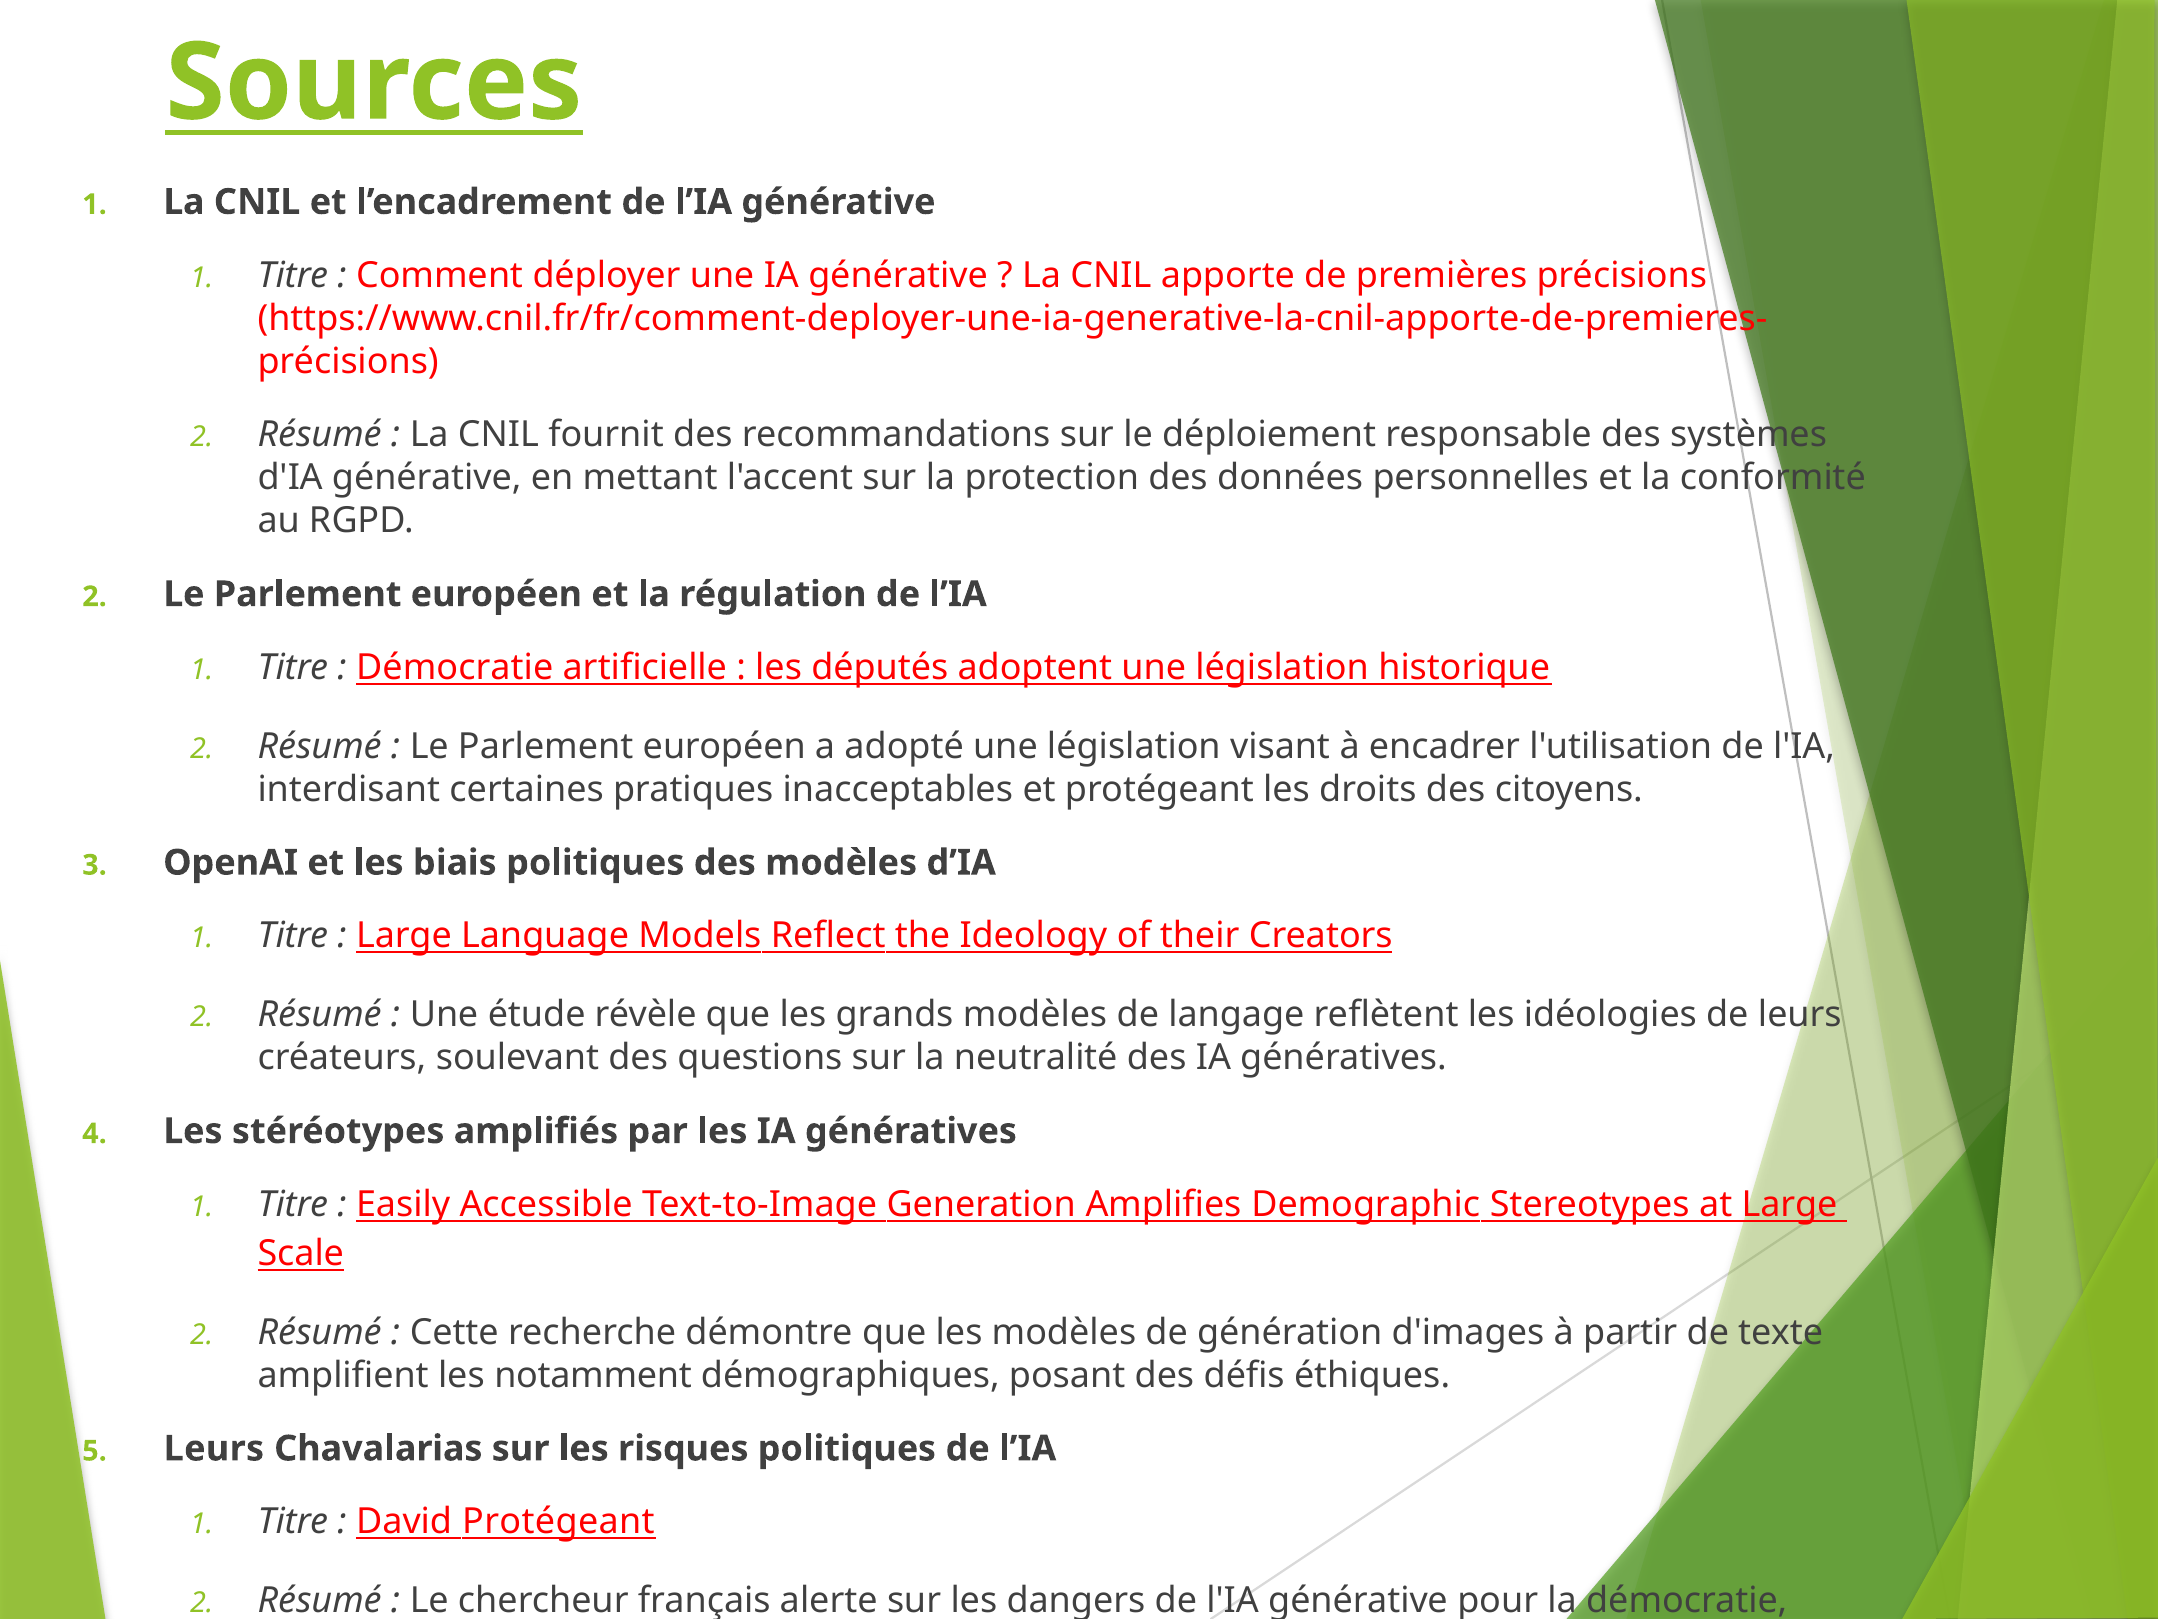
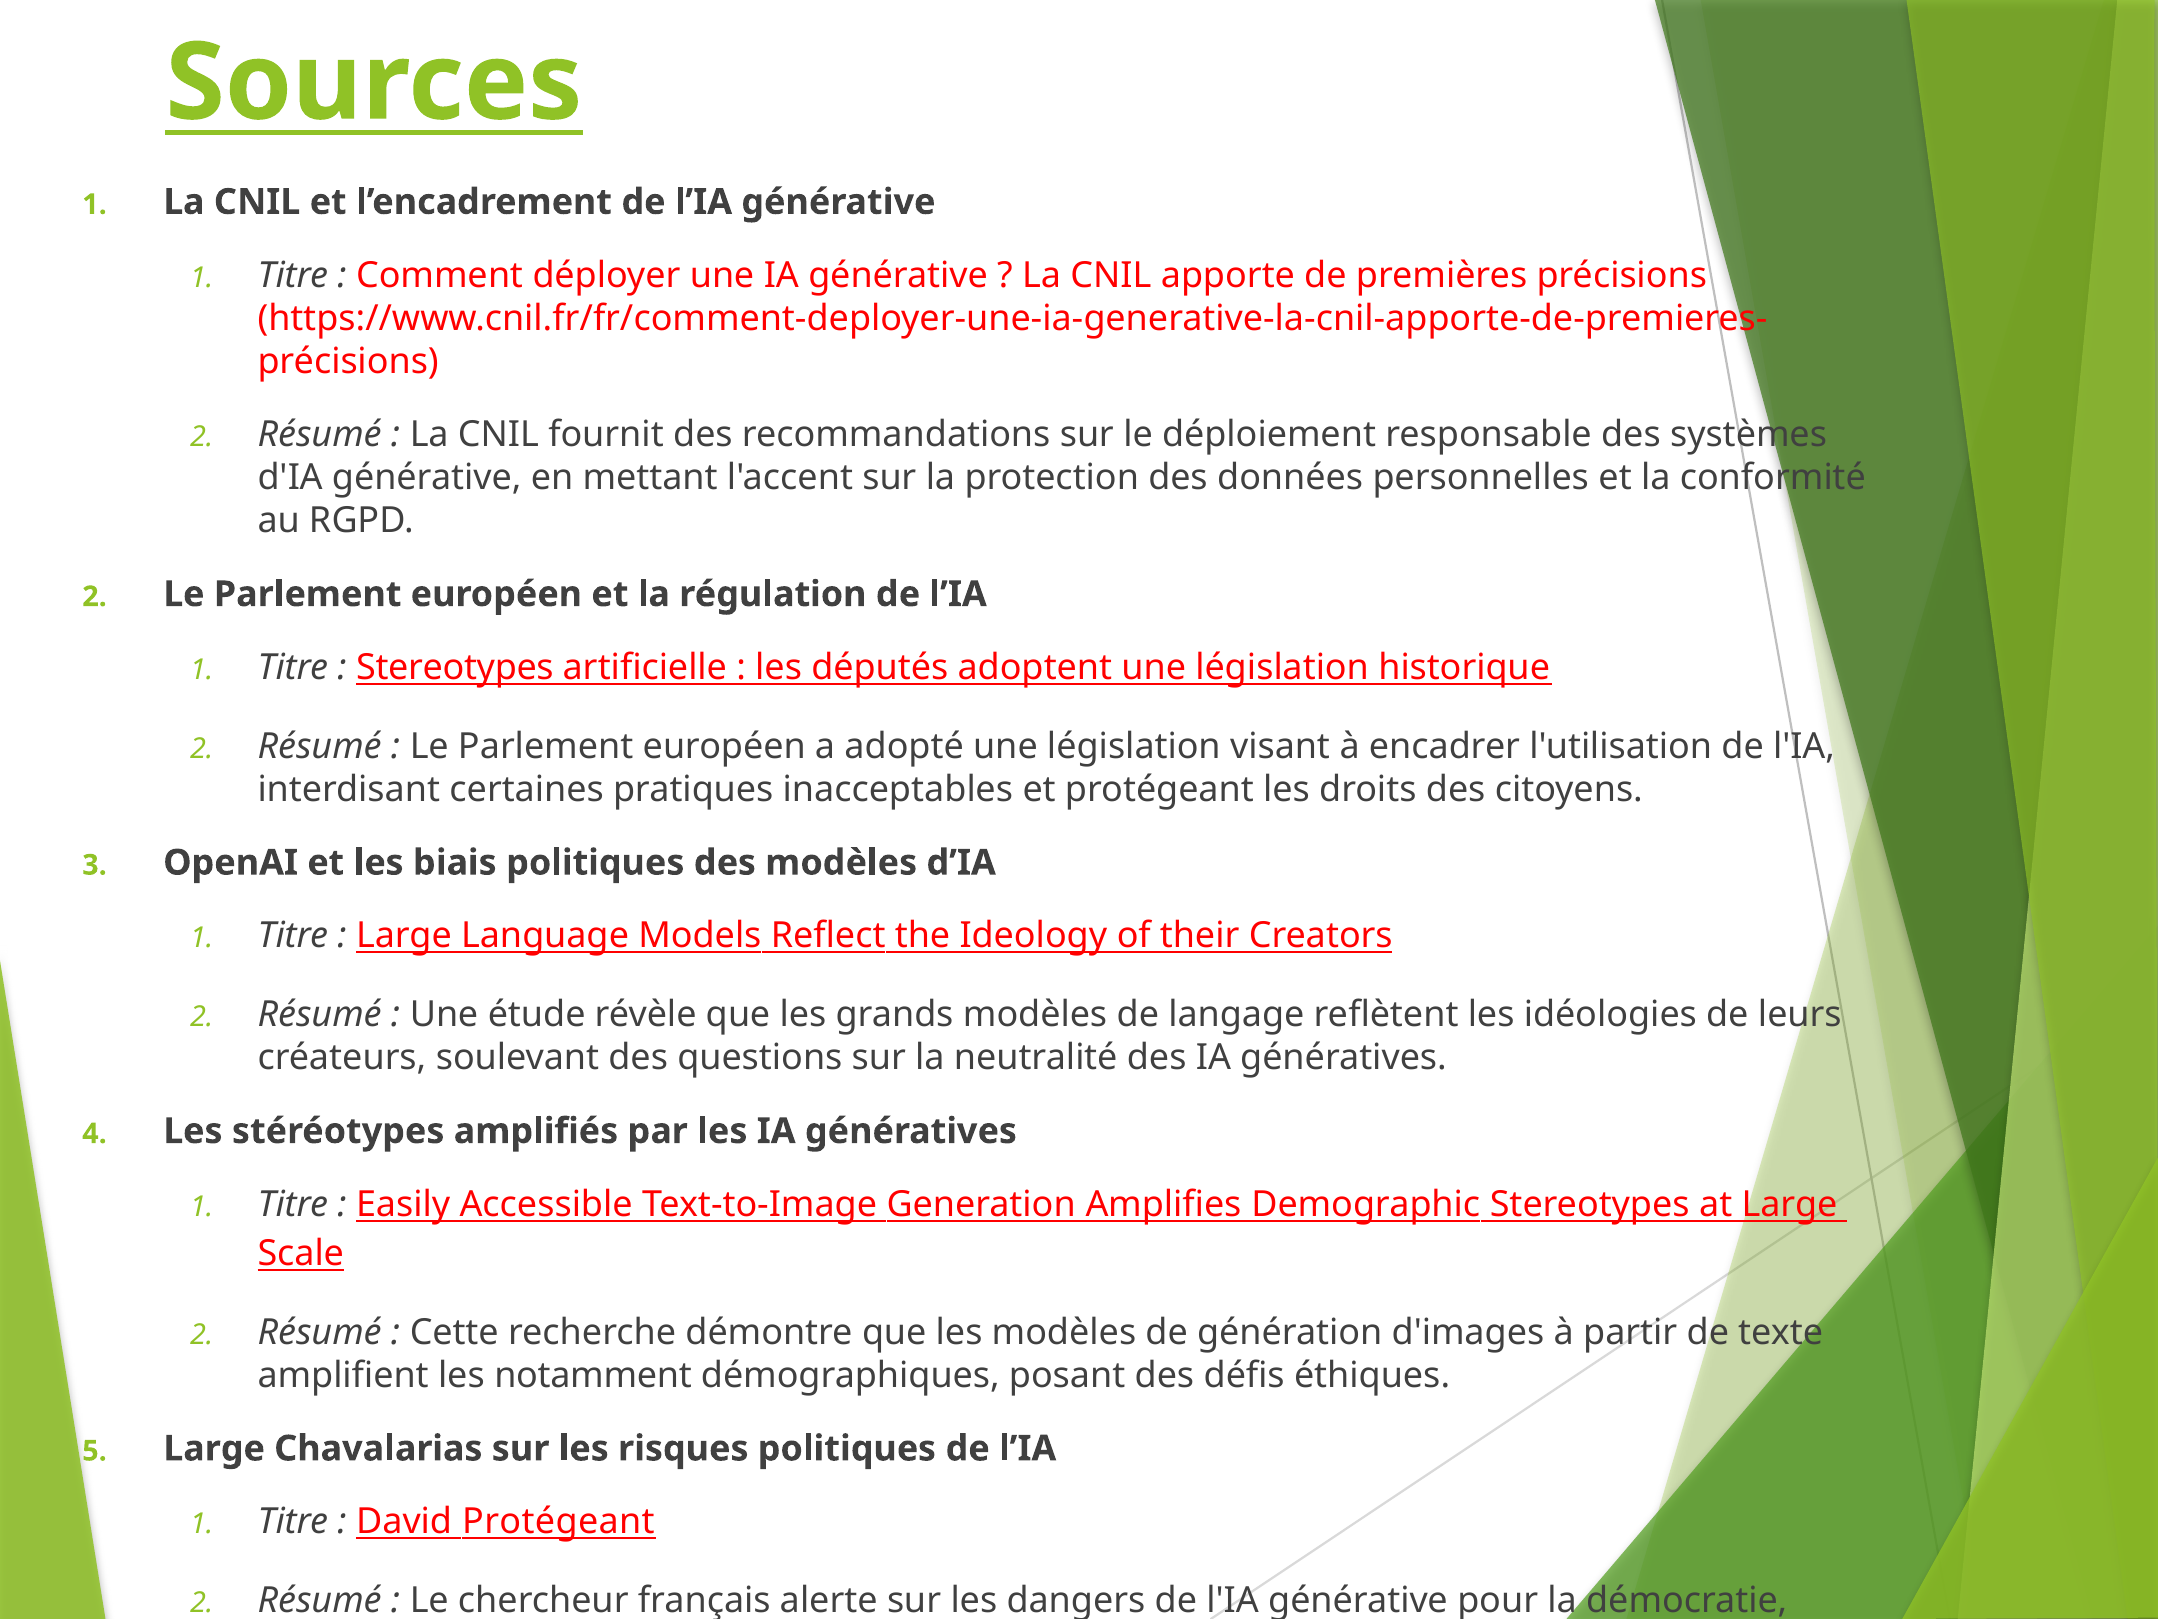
Démocratie: Démocratie -> Stereotypes (455, 667)
Leurs: Leurs -> Large (214, 1448)
